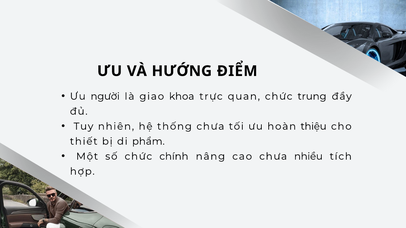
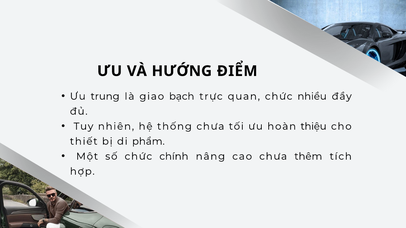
người: người -> trung (105, 96)
khoa: khoa -> bạch (182, 96)
trung: trung -> nhiều (312, 96)
nhiều: nhiều -> thêm (308, 157)
